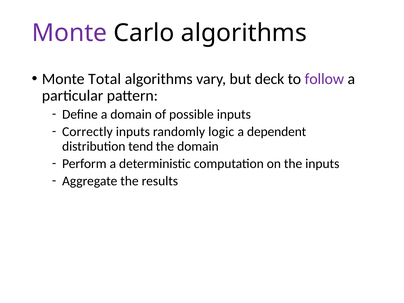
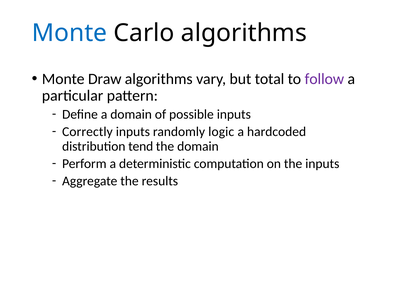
Monte colour: purple -> blue (70, 33)
Total: Total -> Draw (105, 79)
deck: deck -> total (270, 79)
dependent: dependent -> hardcoded (277, 132)
